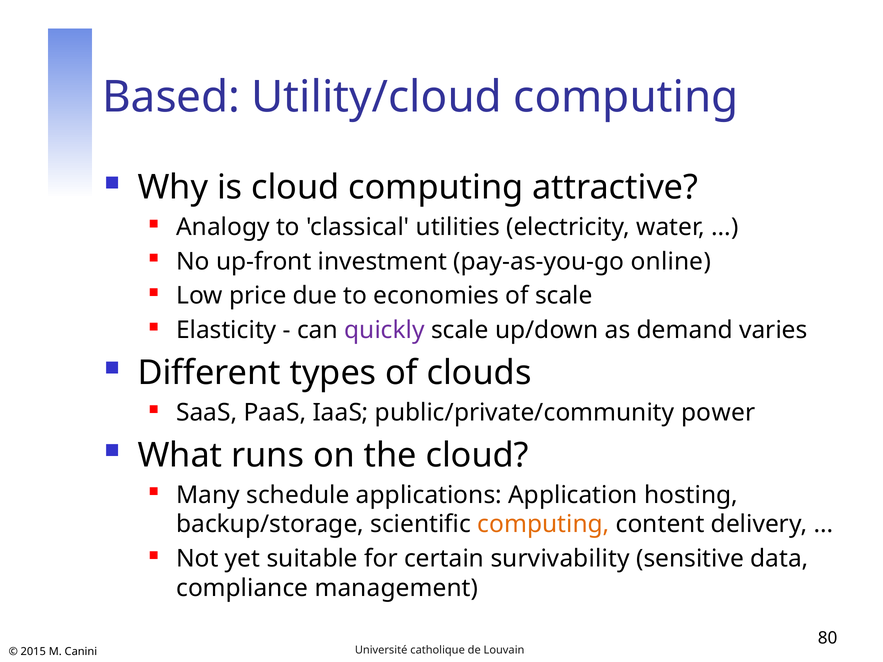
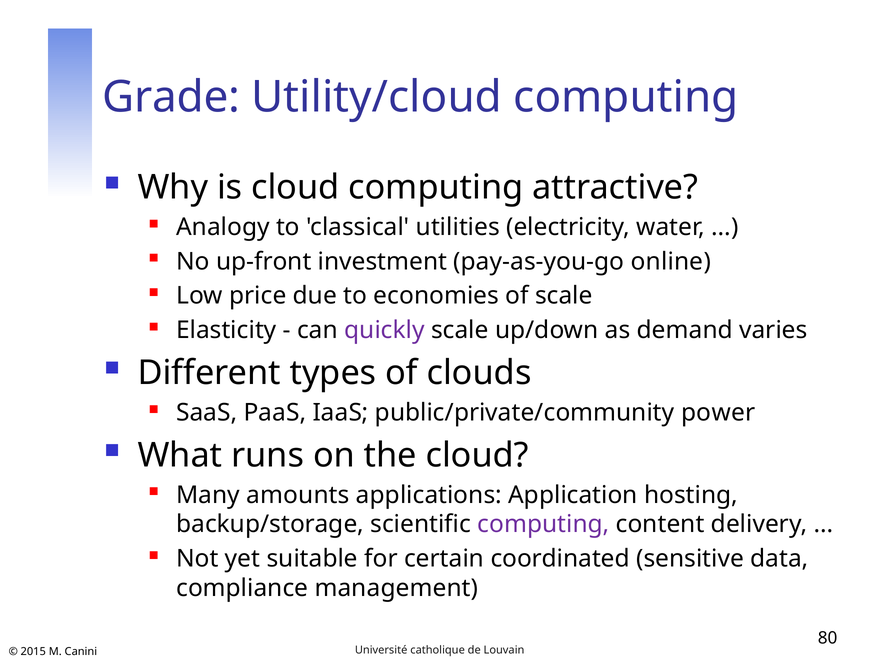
Based: Based -> Grade (171, 97)
schedule: schedule -> amounts (298, 495)
computing colour: orange -> purple (543, 525)
survivability: survivability -> coordinated (560, 559)
